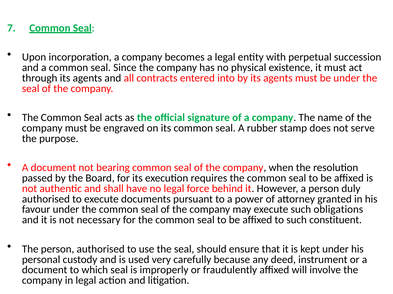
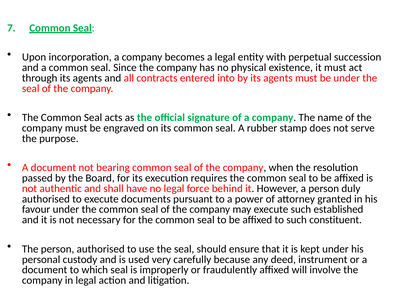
obligations: obligations -> established (338, 210)
